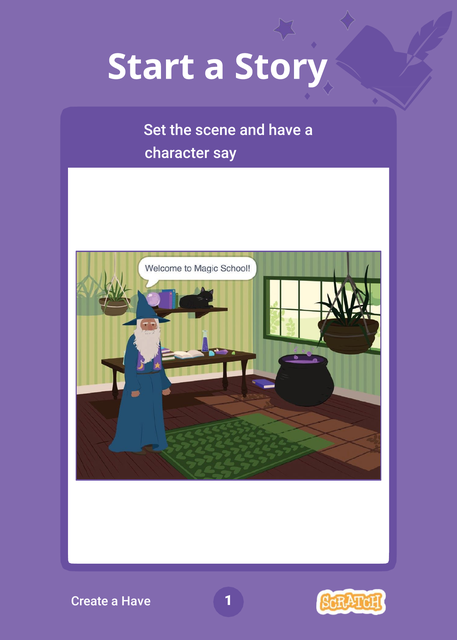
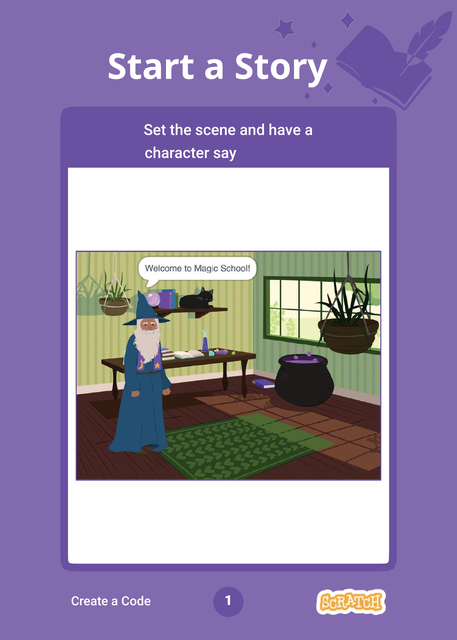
a Have: Have -> Code (136, 601)
